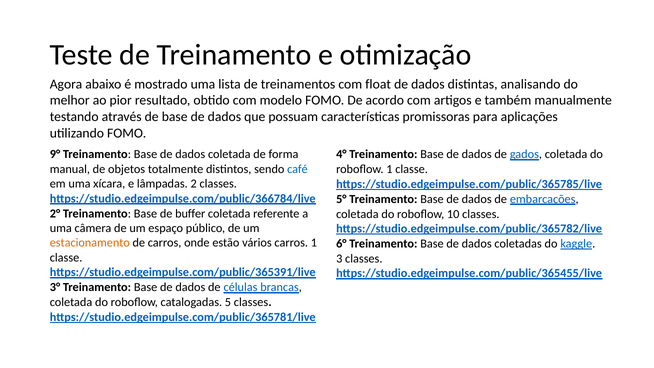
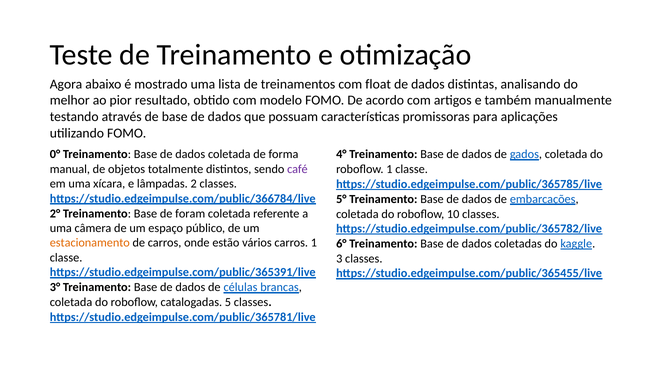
9°: 9° -> 0° (55, 154)
café colour: blue -> purple (297, 169)
buffer: buffer -> foram (190, 213)
